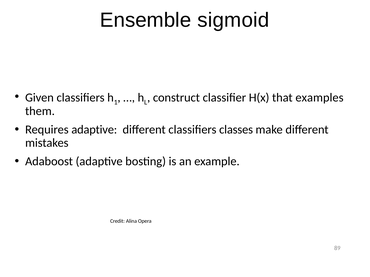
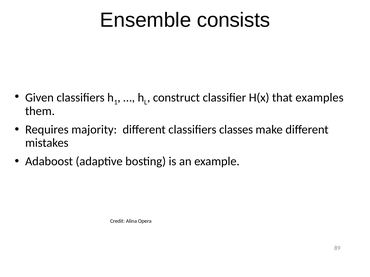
sigmoid: sigmoid -> consists (234, 20)
Requires adaptive: adaptive -> majority (94, 130)
